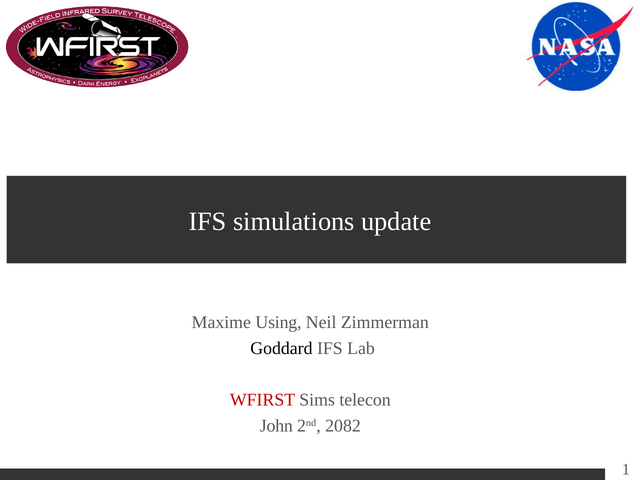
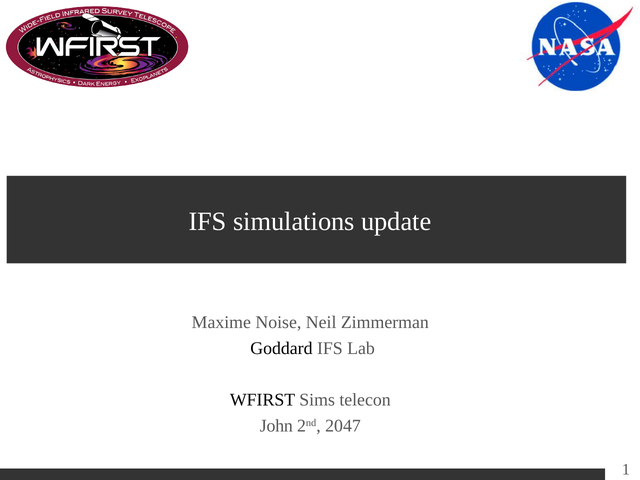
Using: Using -> Noise (278, 323)
WFIRST colour: red -> black (263, 400)
2082: 2082 -> 2047 (343, 426)
